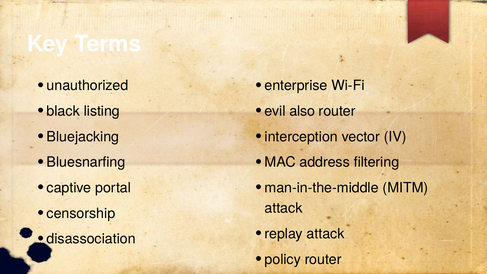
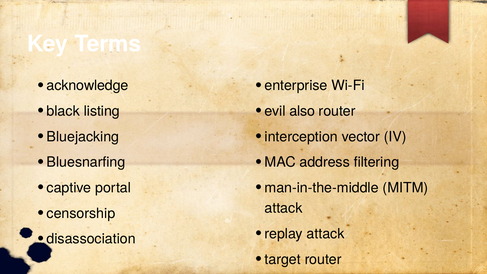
unauthorized: unauthorized -> acknowledge (88, 86)
policy: policy -> target (283, 259)
